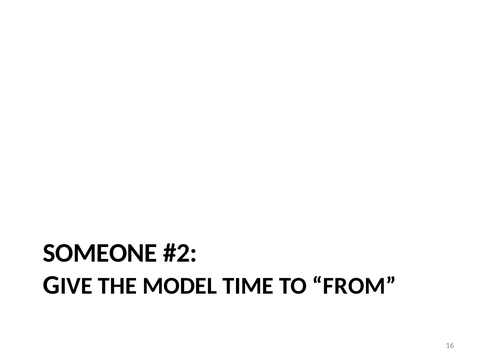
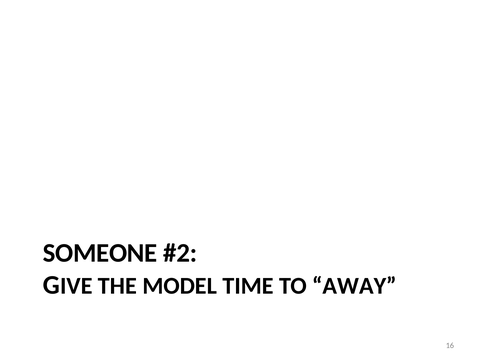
FROM: FROM -> AWAY (354, 286)
